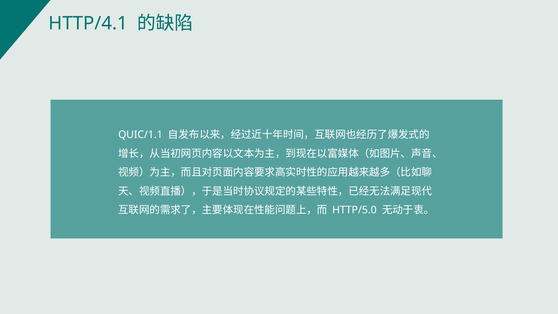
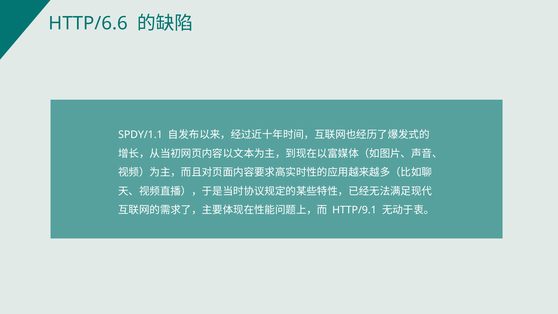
HTTP/4.1: HTTP/4.1 -> HTTP/6.6 (88, 23)
QUIC/1.1: QUIC/1.1 -> SPDY/1.1 (140, 135)
HTTP/5.0: HTTP/5.0 -> HTTP/9.1 (354, 210)
